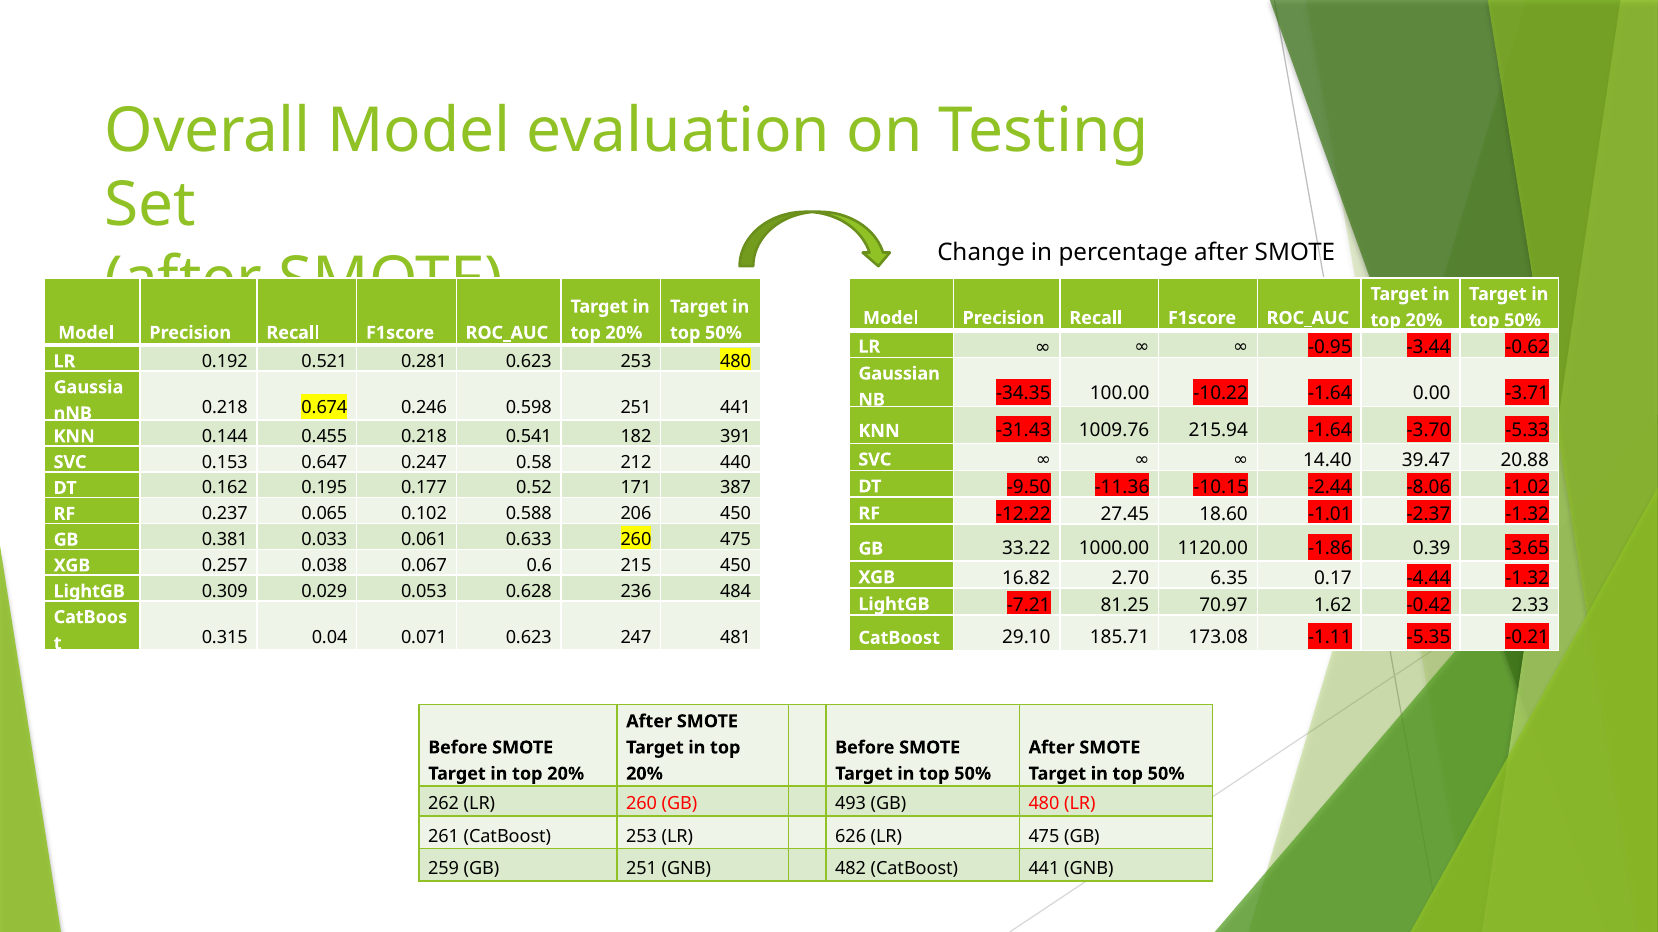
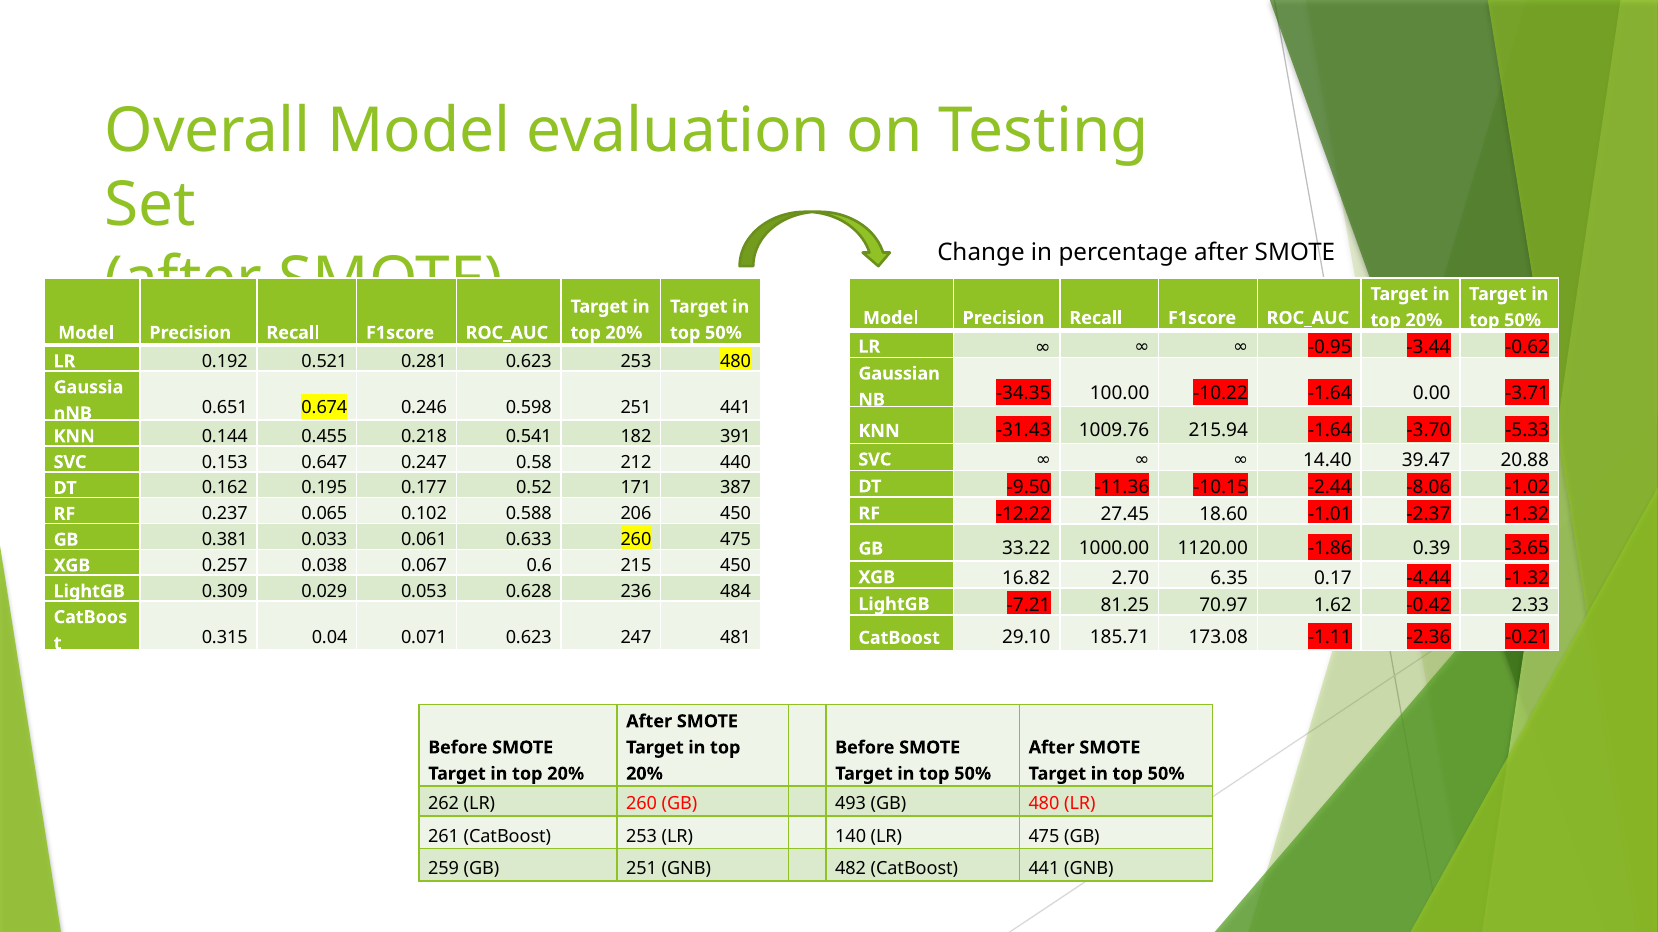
0.218: 0.218 -> 0.651 (225, 408)
-5.35: -5.35 -> -2.36 (1429, 638)
626: 626 -> 140 (851, 837)
